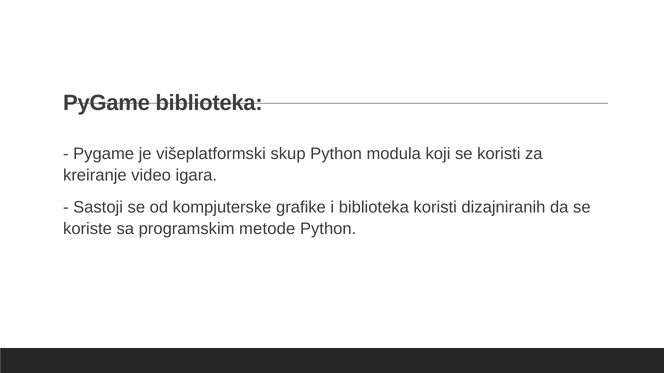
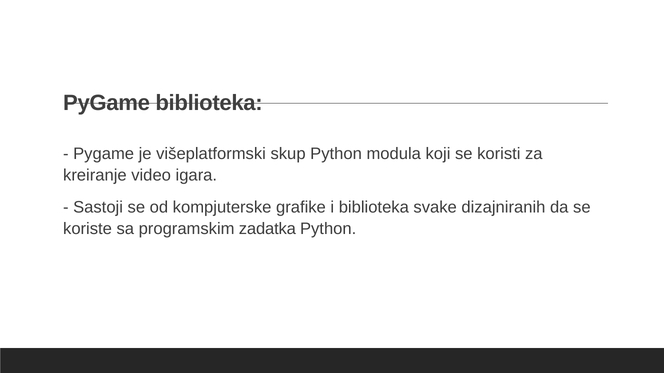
biblioteka koristi: koristi -> svake (435, 207)
metode: metode -> zadatka (267, 229)
